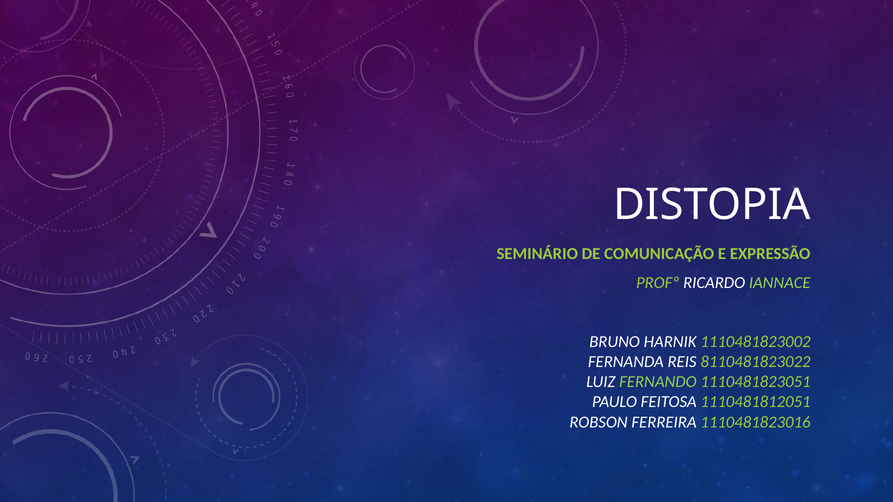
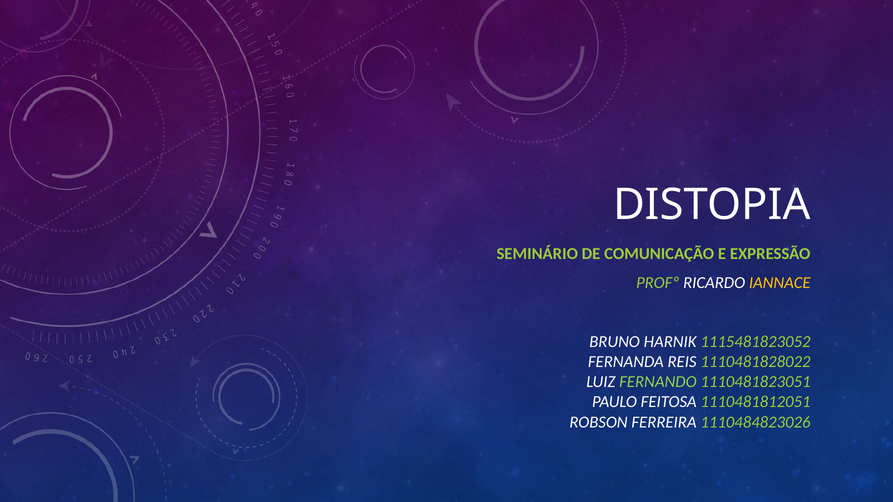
IANNACE colour: light green -> yellow (780, 283)
1110481823002: 1110481823002 -> 1115481823052 (756, 342)
8110481823022: 8110481823022 -> 1110481828022 (756, 362)
1110481823016: 1110481823016 -> 1110484823026 (756, 422)
